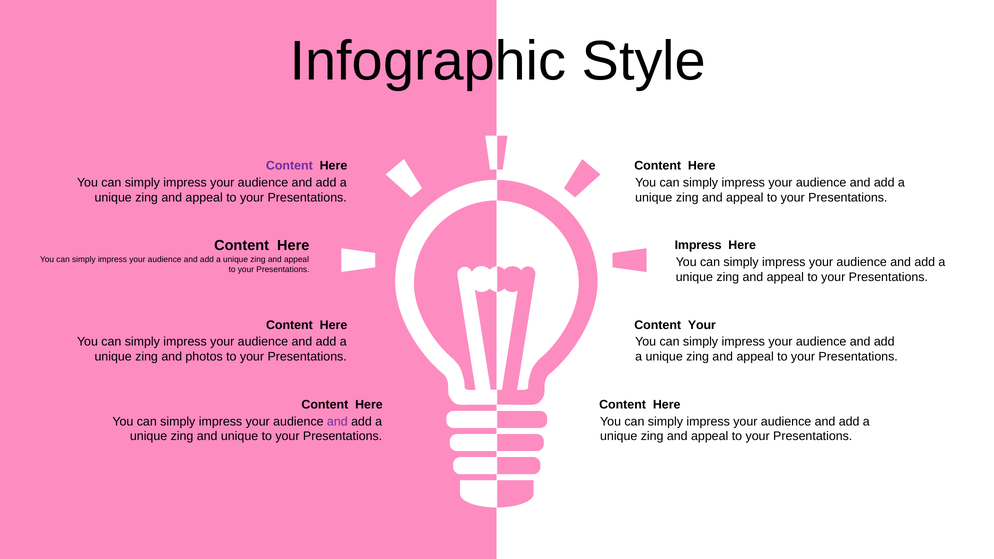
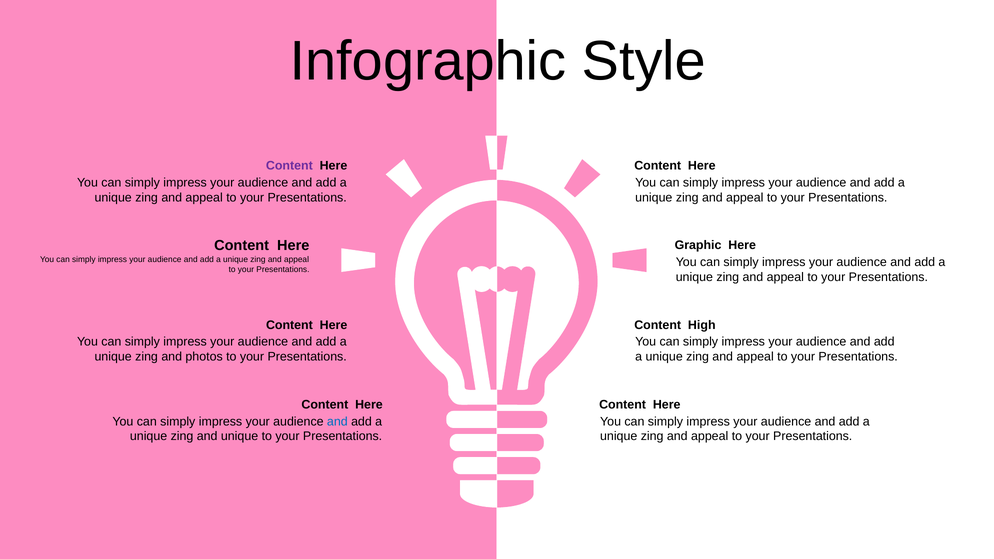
Impress: Impress -> Graphic (698, 245)
Content Your: Your -> High (702, 325)
and colour: purple -> blue (337, 422)
